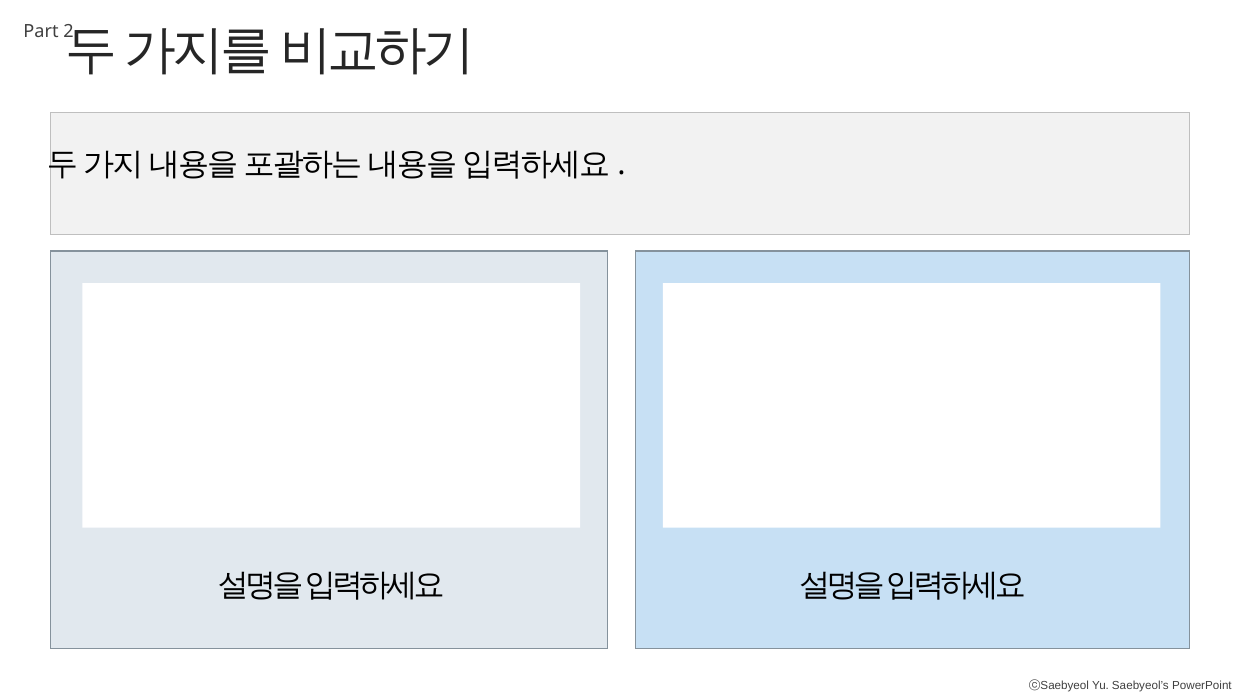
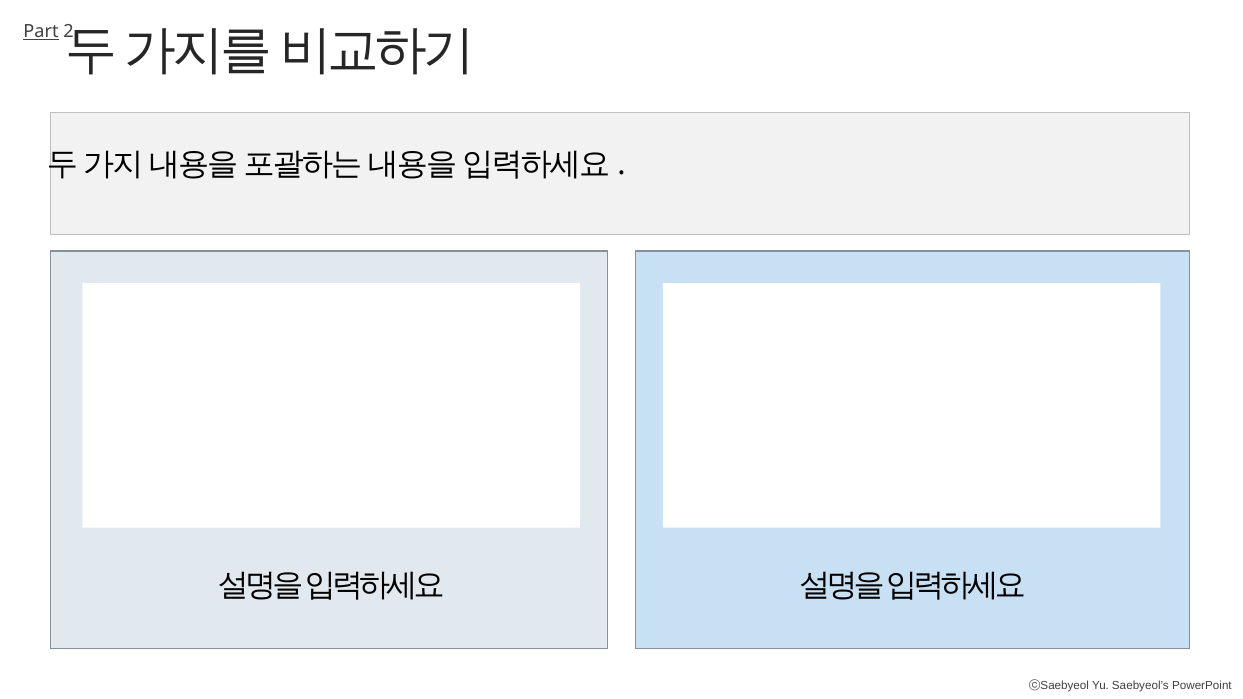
Part underline: none -> present (41, 32)
